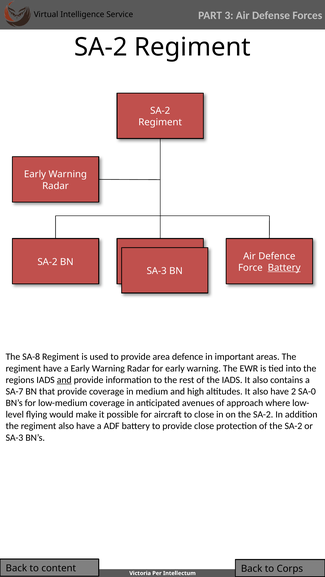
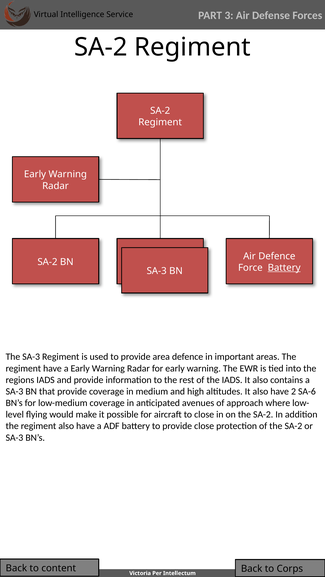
The SA-8: SA-8 -> SA-3 (31, 357)
and underline: present -> none (64, 380)
SA-7: SA-7 -> SA-3 (14, 392)
SA-0: SA-0 -> SA-6 (307, 392)
